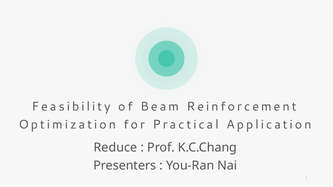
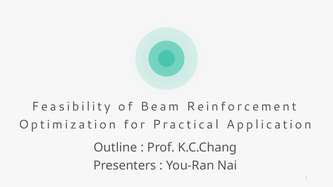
Reduce: Reduce -> Outline (115, 148)
